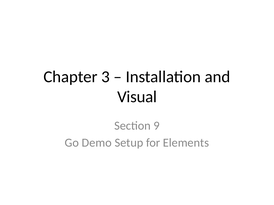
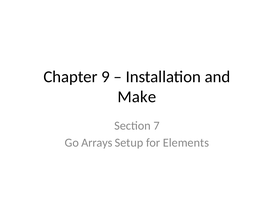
3: 3 -> 9 (106, 77)
Visual: Visual -> Make (137, 97)
9: 9 -> 7 (157, 126)
Demo: Demo -> Arrays (97, 143)
